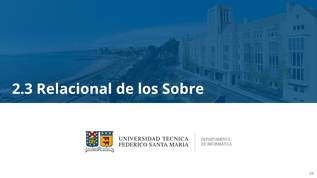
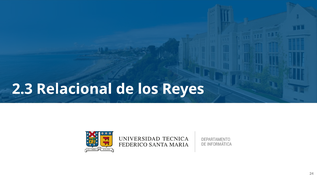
Sobre: Sobre -> Reyes (183, 89)
